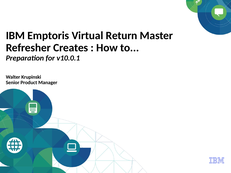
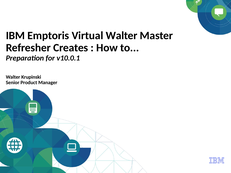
Virtual Return: Return -> Walter (122, 36)
